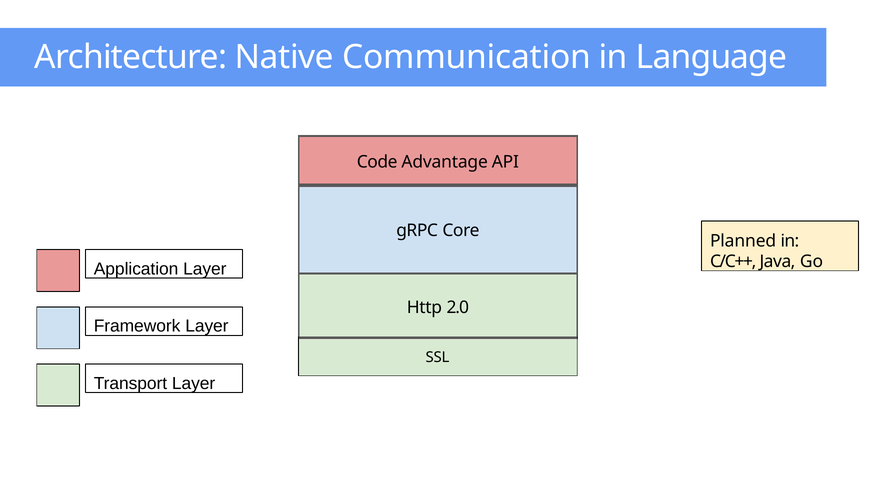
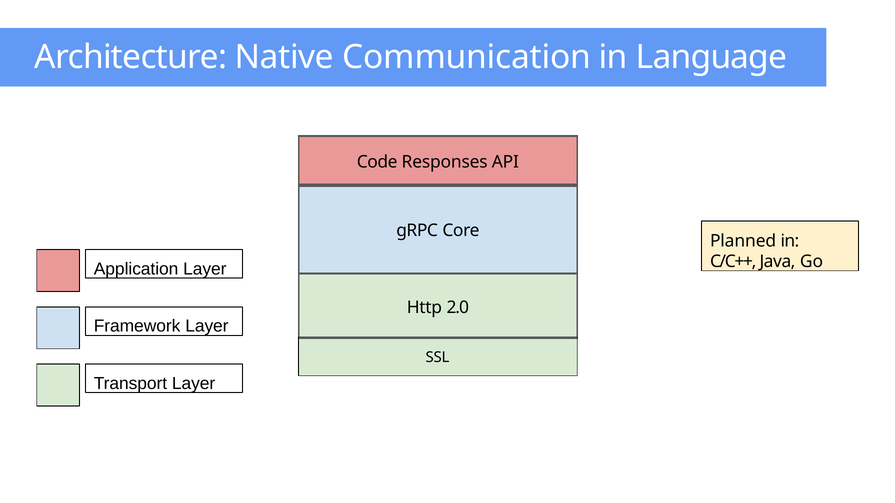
Advantage: Advantage -> Responses (445, 162)
